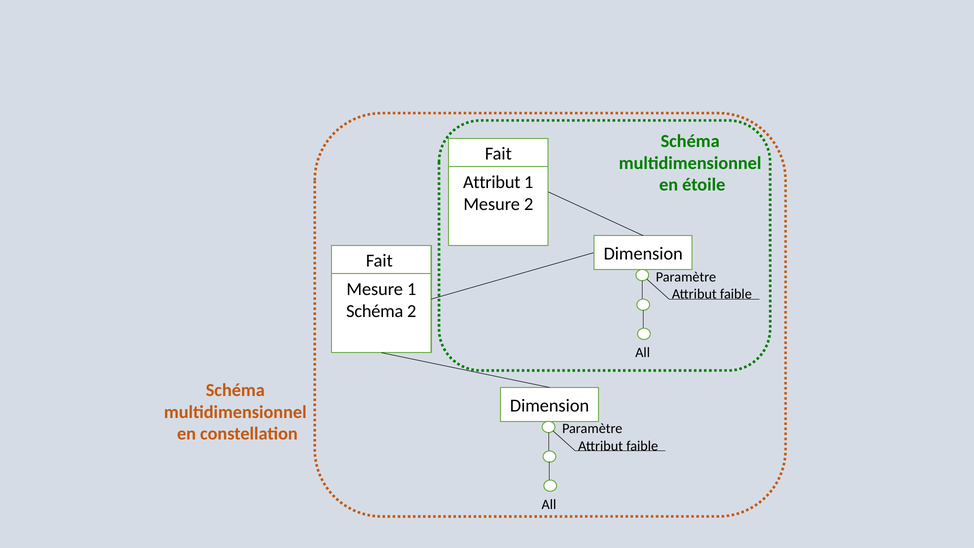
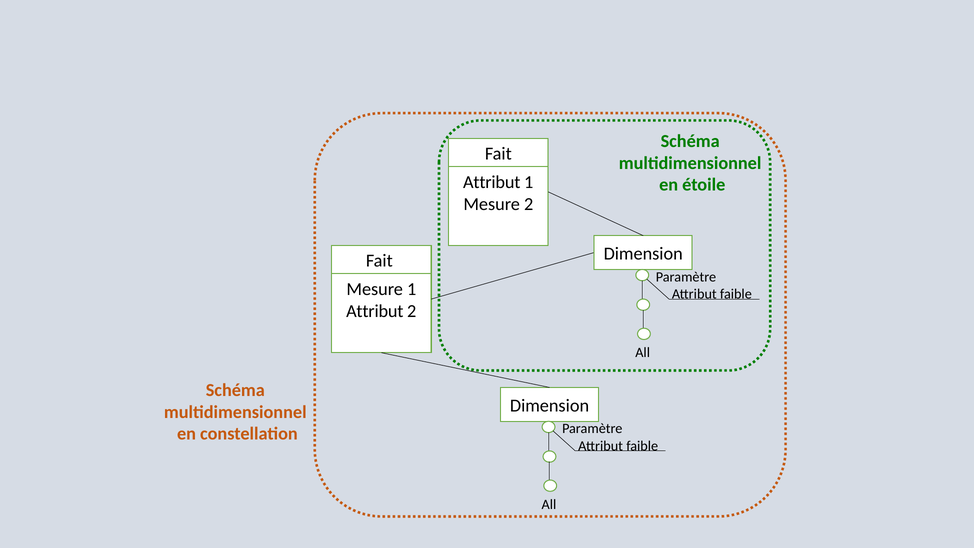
Schéma: Schéma -> Attribut (375, 311)
